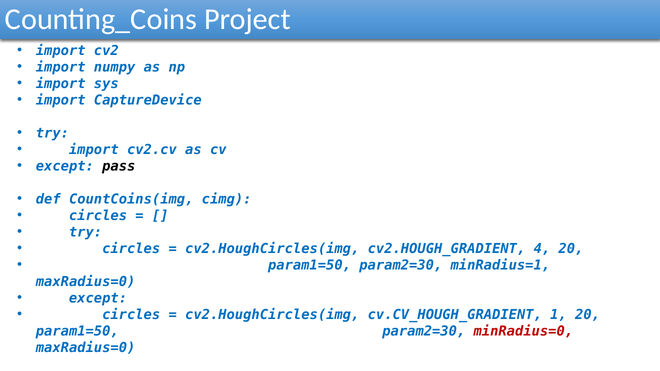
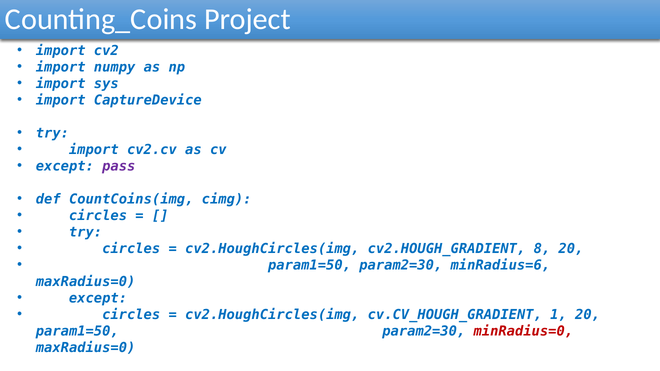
pass colour: black -> purple (119, 166)
4: 4 -> 8 (542, 249)
minRadius=1: minRadius=1 -> minRadius=6 (500, 265)
